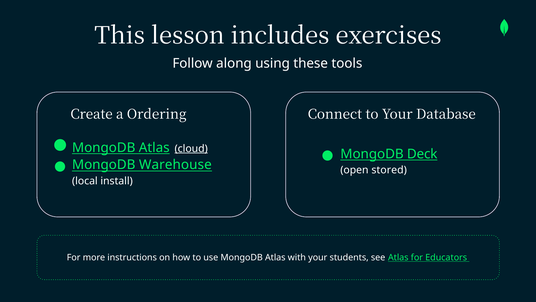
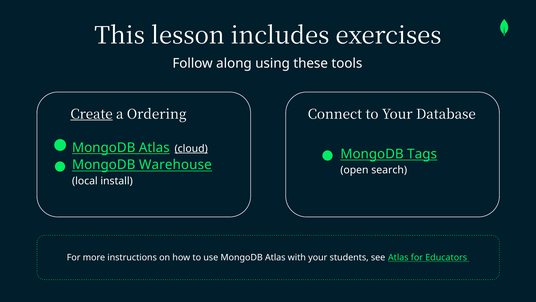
Create underline: none -> present (92, 114)
Deck: Deck -> Tags (422, 154)
stored: stored -> search (389, 170)
